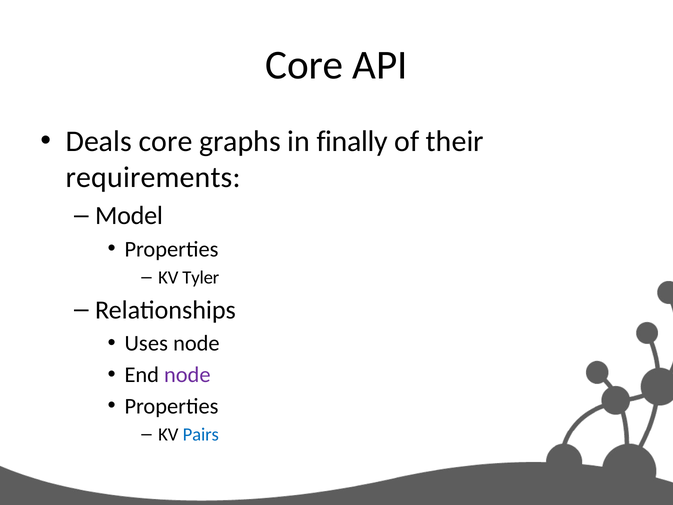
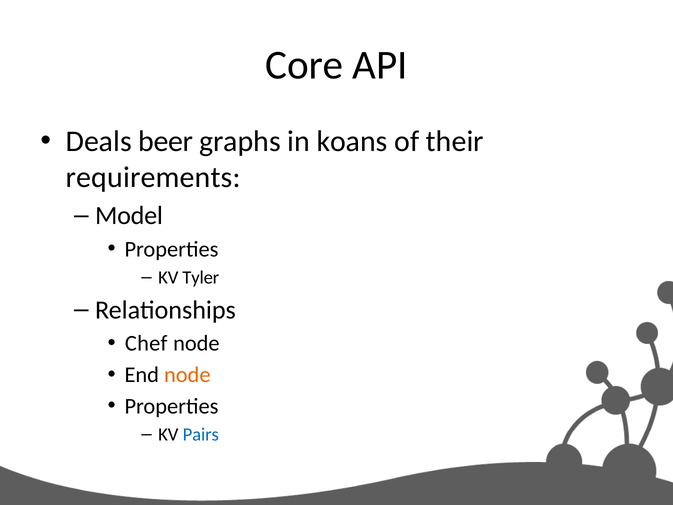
Deals core: core -> beer (166, 141)
finally: finally -> koans (352, 141)
Uses: Uses -> Chef (146, 343)
node colour: purple -> orange (187, 375)
